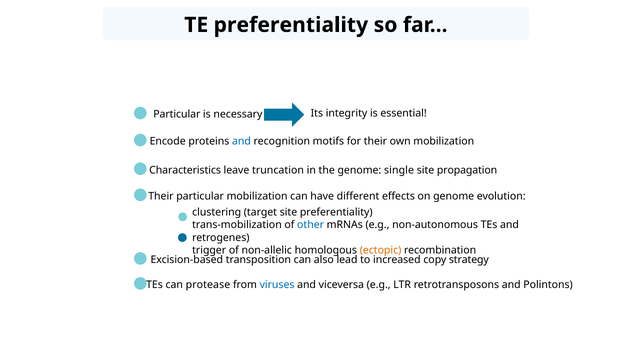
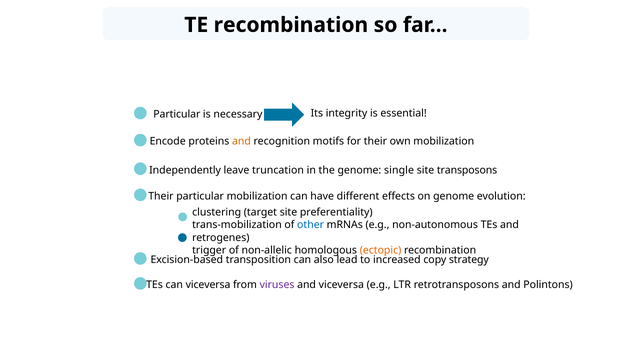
TE preferentiality: preferentiality -> recombination (291, 25)
and colour: blue -> orange (241, 141)
Characteristics: Characteristics -> Independently (185, 170)
propagation: propagation -> transposons (467, 170)
can protease: protease -> viceversa (208, 284)
viruses colour: blue -> purple (277, 284)
